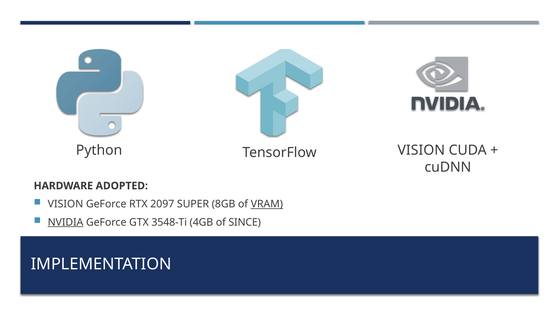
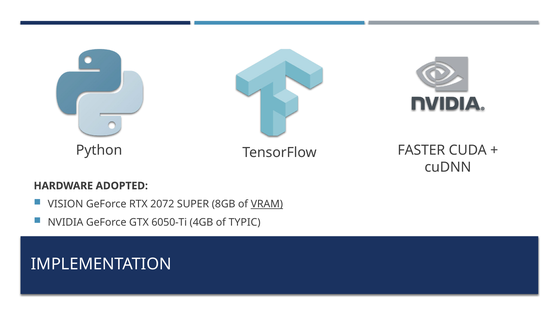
VISION: VISION -> FASTER (421, 150)
2097: 2097 -> 2072 (162, 204)
NVIDIA underline: present -> none (66, 222)
3548-Ti: 3548-Ti -> 6050-Ti (169, 222)
SINCE: SINCE -> TYPIC (245, 222)
